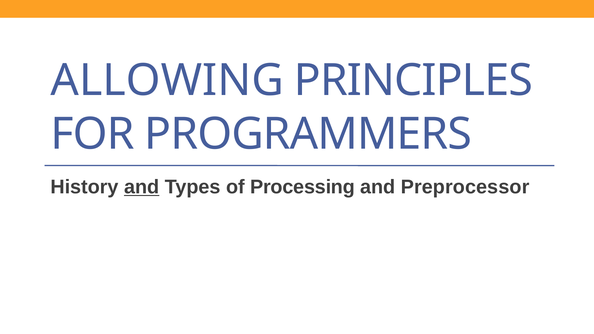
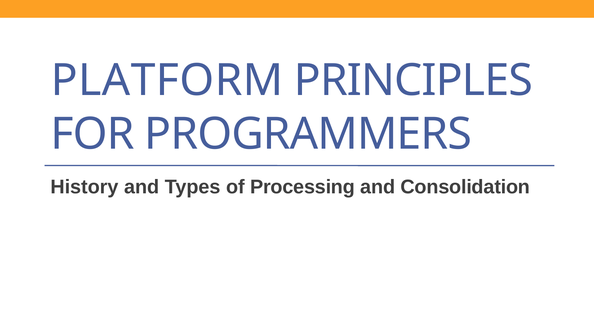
ALLOWING: ALLOWING -> PLATFORM (167, 81)
and underline: present -> none (142, 187)
Preprocessor: Preprocessor -> Consolidation (465, 187)
